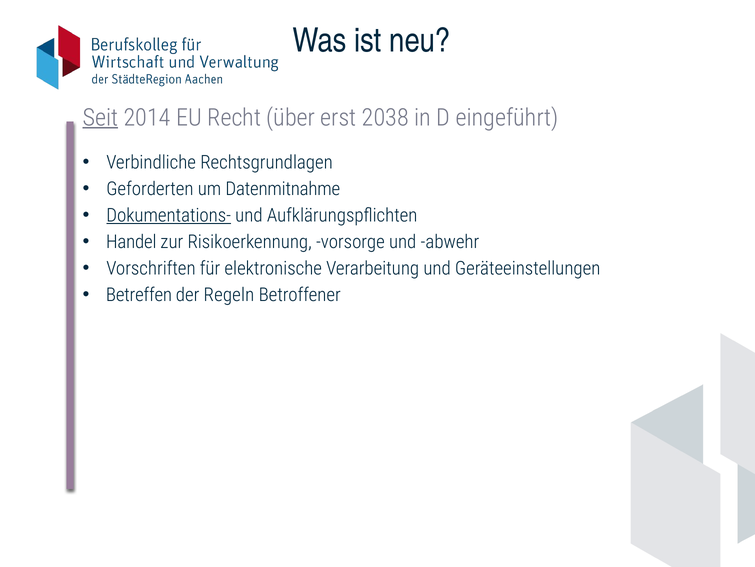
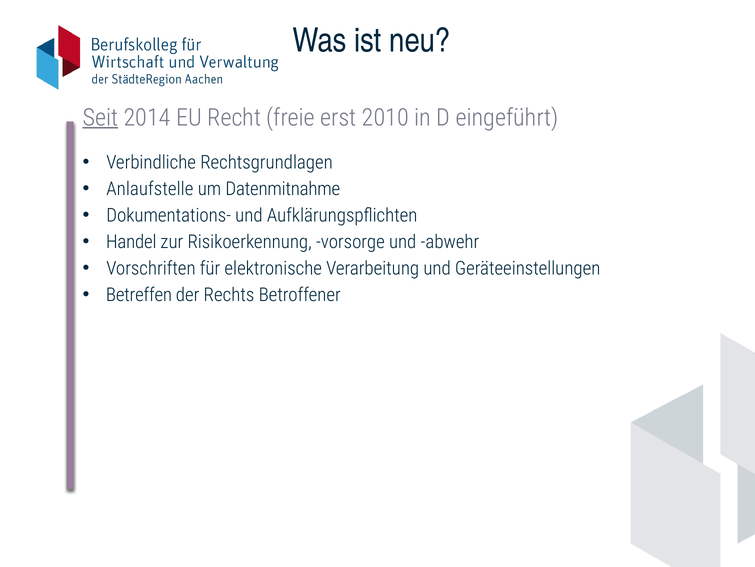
über: über -> freie (291, 117)
2038: 2038 -> 2010 (385, 117)
Geforderten: Geforderten -> Anlaufstelle (150, 189)
Dokumentations- underline: present -> none (169, 215)
Regeln: Regeln -> Rechts (229, 294)
